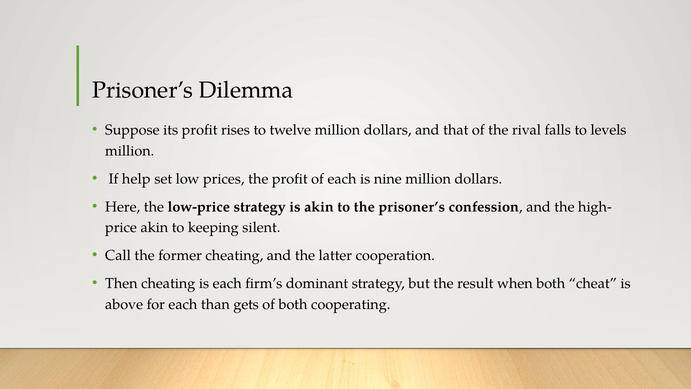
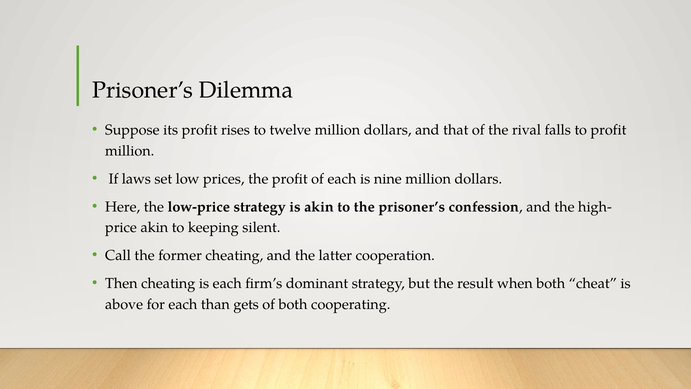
to levels: levels -> profit (608, 130)
help: help -> laws (136, 179)
